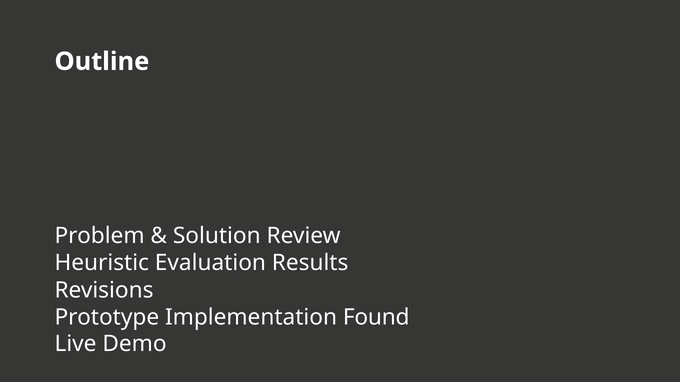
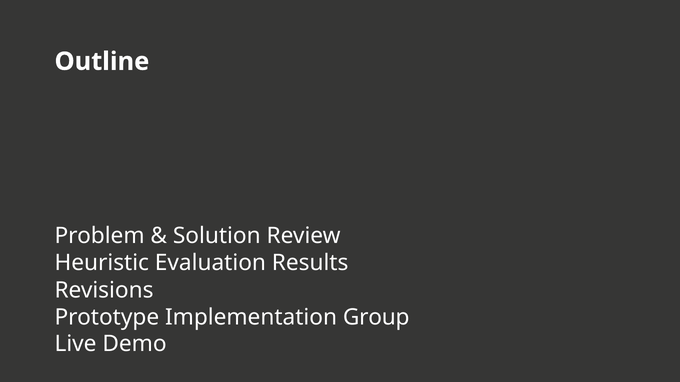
Found: Found -> Group (376, 318)
